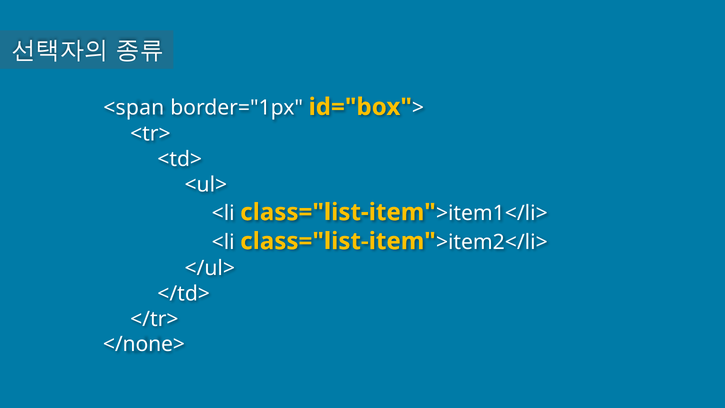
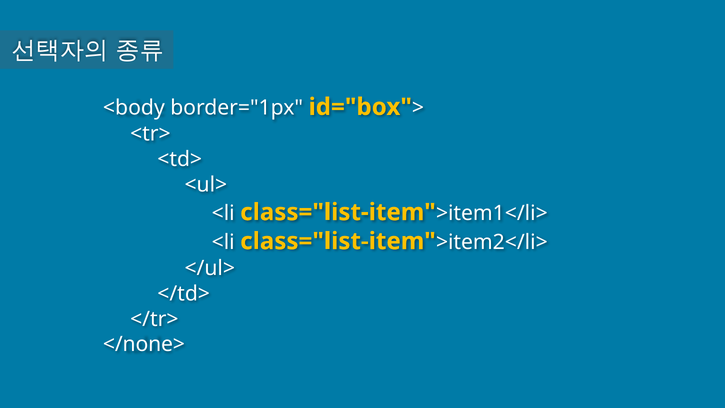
<span: <span -> <body (134, 108)
